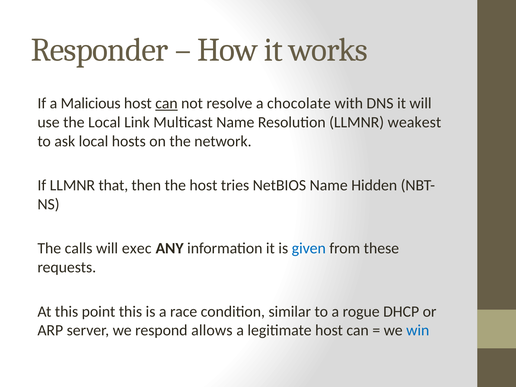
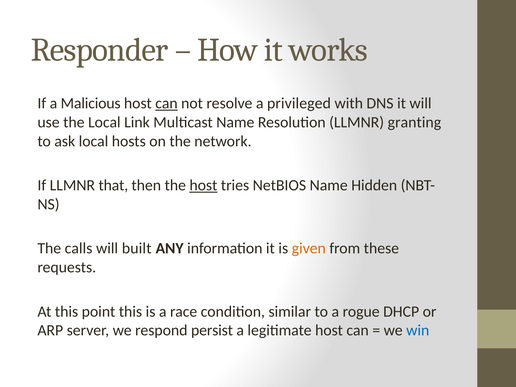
chocolate: chocolate -> privileged (299, 103)
weakest: weakest -> granting (414, 122)
host underline: none -> present (203, 185)
exec: exec -> built (137, 248)
given colour: blue -> orange (309, 248)
allows: allows -> persist (212, 330)
